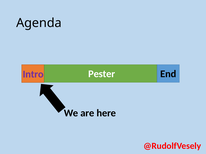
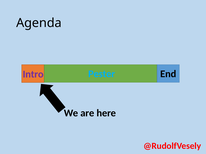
Pester colour: white -> light blue (102, 74)
